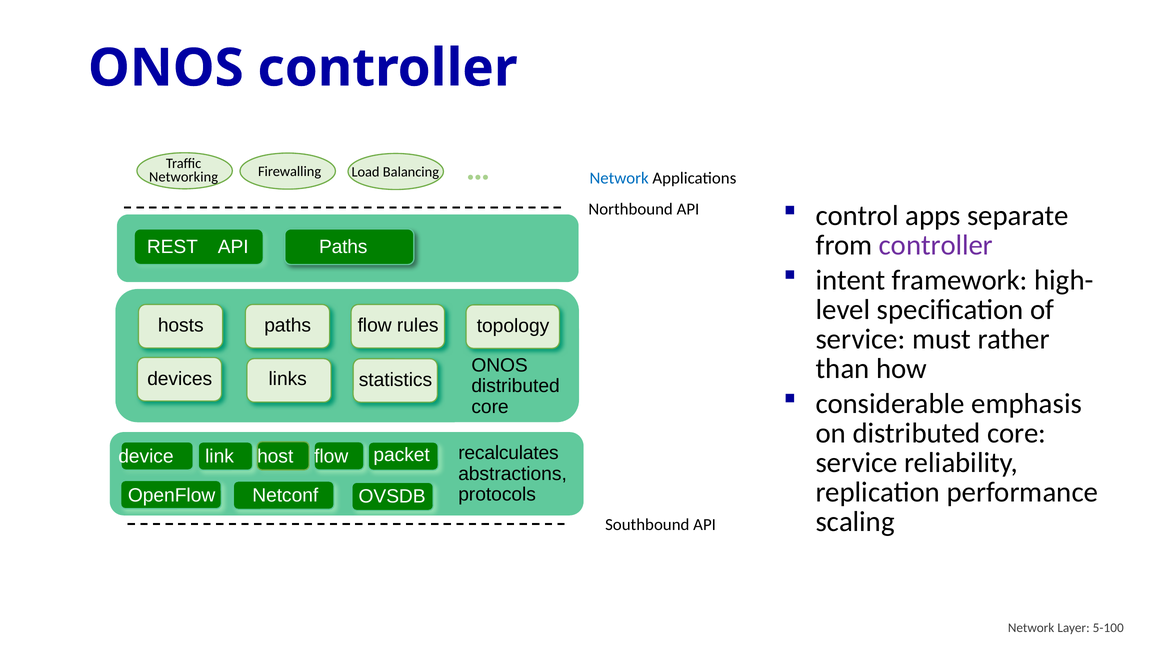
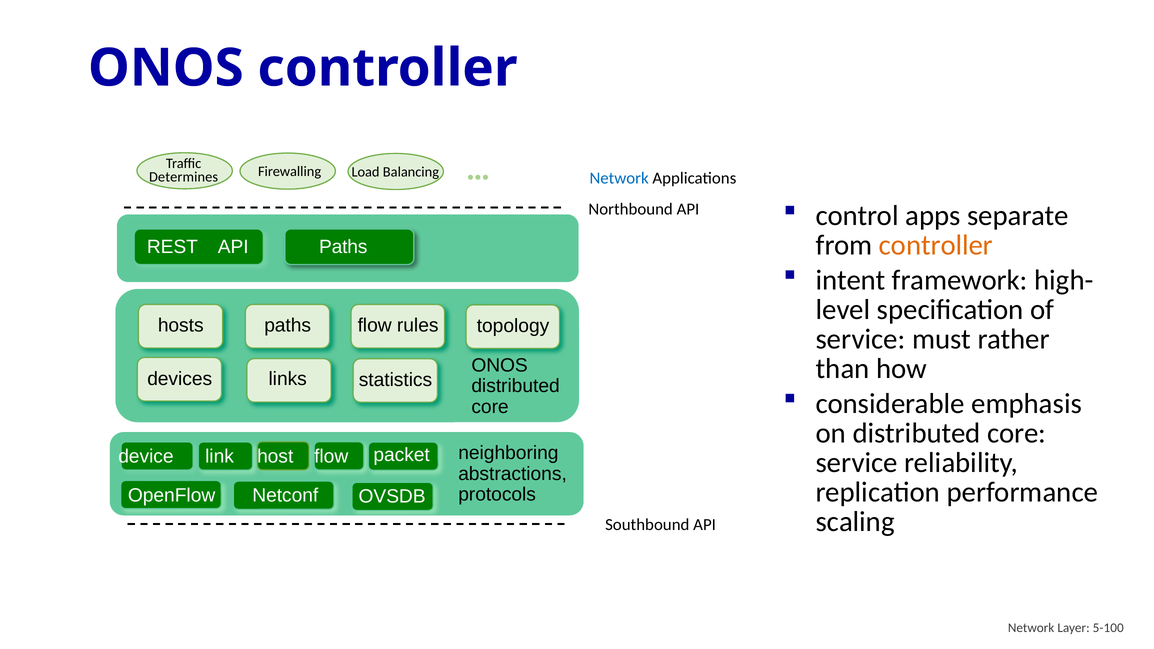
Networking: Networking -> Determines (184, 177)
controller colour: purple -> orange (936, 245)
recalculates: recalculates -> neighboring (508, 453)
